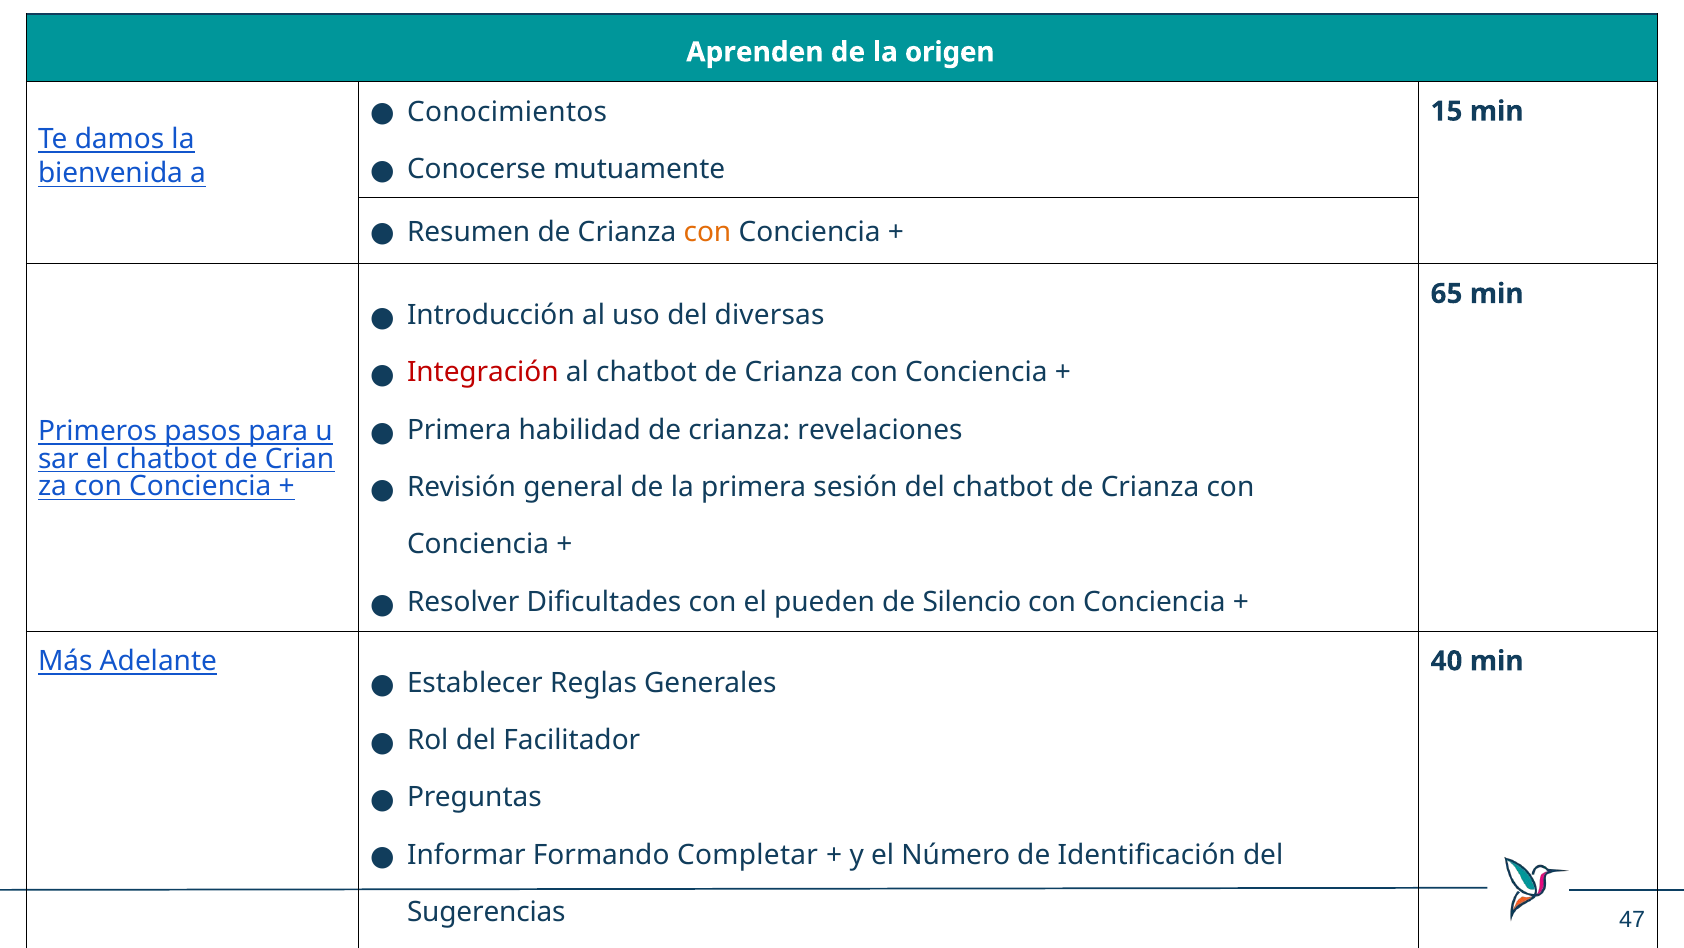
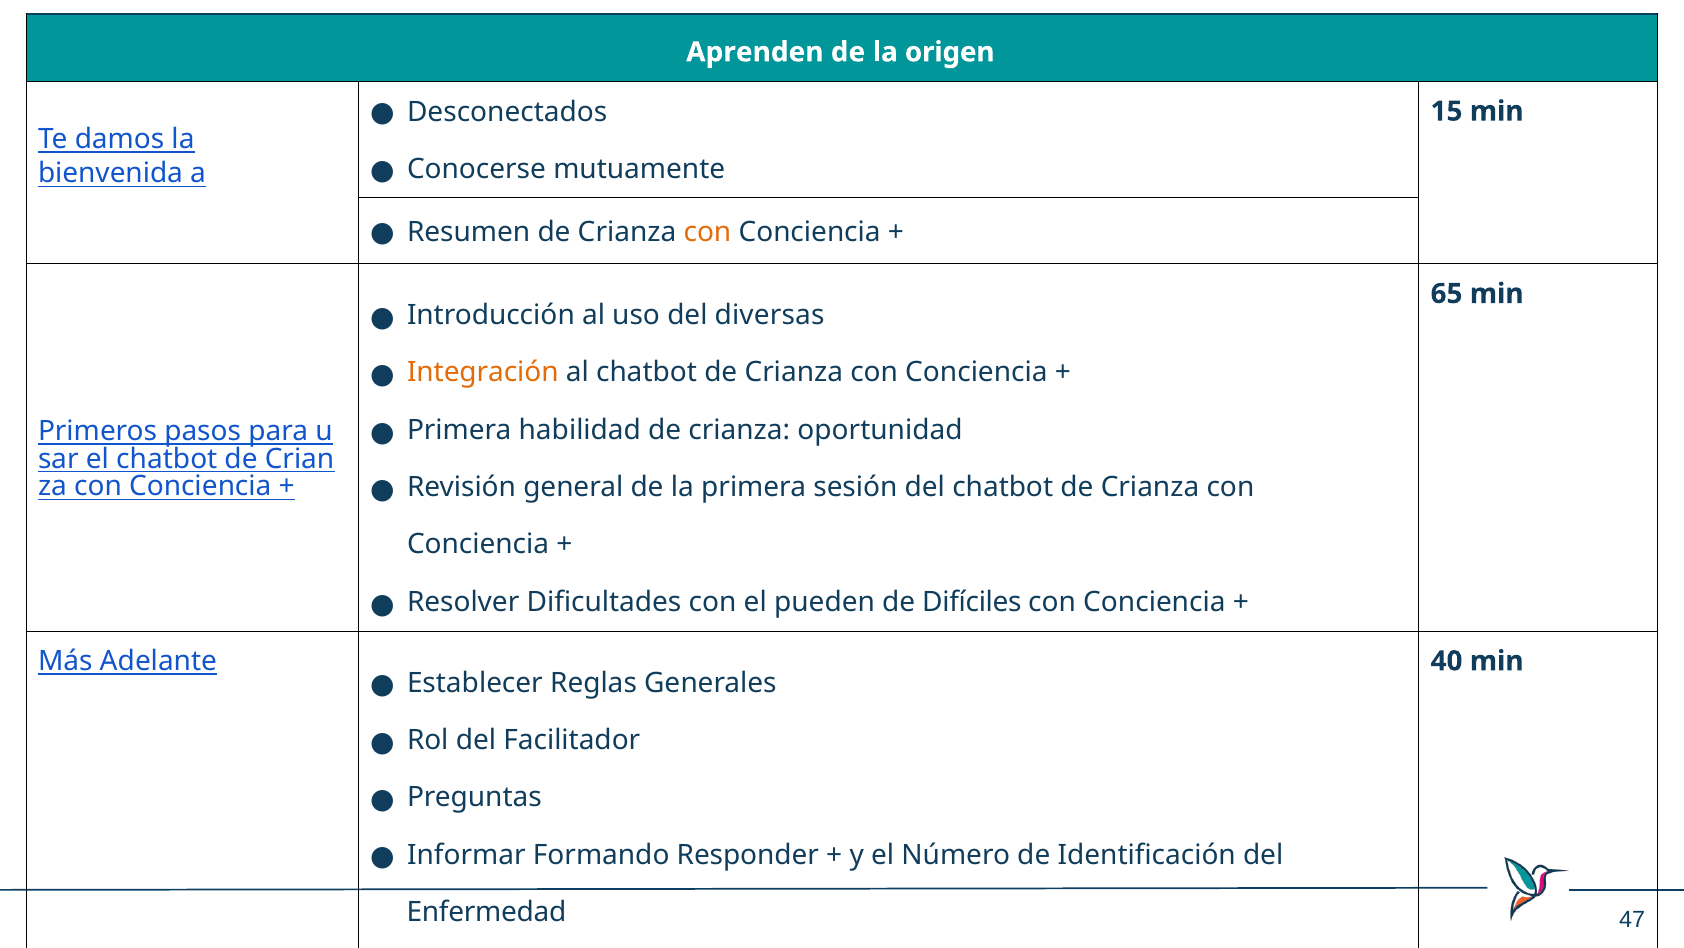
Conocimientos: Conocimientos -> Desconectados (507, 112)
Integración colour: red -> orange (483, 372)
revelaciones: revelaciones -> oportunidad (880, 430)
Silencio: Silencio -> Difíciles (972, 602)
Completar: Completar -> Responder (748, 854)
Sugerencias: Sugerencias -> Enfermedad (486, 911)
